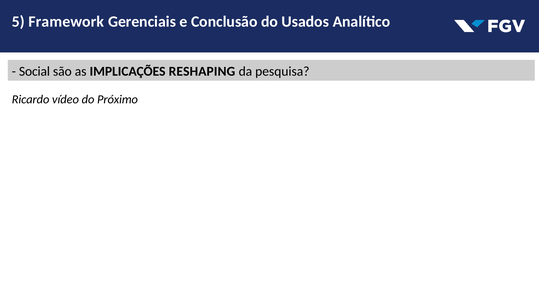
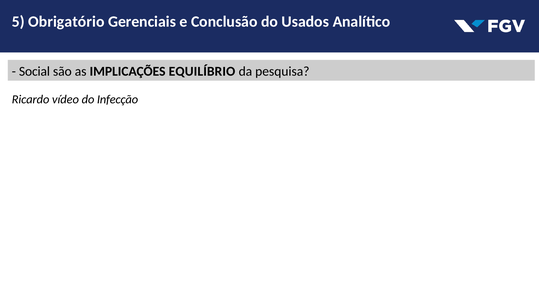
Framework: Framework -> Obrigatório (66, 22)
RESHAPING: RESHAPING -> EQUILÍBRIO (202, 72)
Próximo: Próximo -> Infecção (118, 99)
